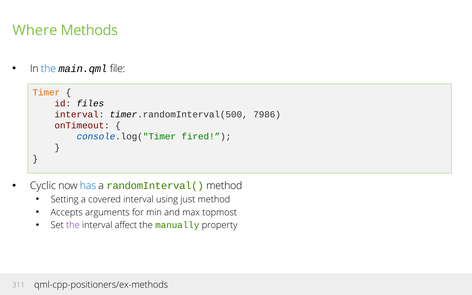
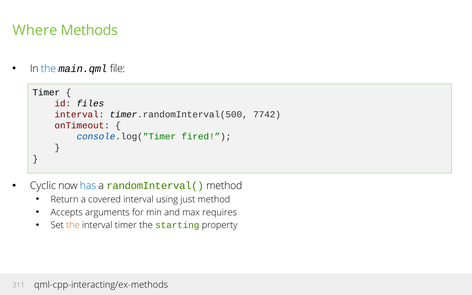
Timer colour: orange -> black (46, 92)
7986: 7986 -> 7742 (267, 115)
Setting: Setting -> Return (65, 199)
topmost: topmost -> requires (220, 212)
the colour: purple -> orange (73, 225)
interval affect: affect -> timer (126, 225)
manually: manually -> starting (177, 225)
qml-cpp-positioners/ex-methods: qml-cpp-positioners/ex-methods -> qml-cpp-interacting/ex-methods (101, 285)
